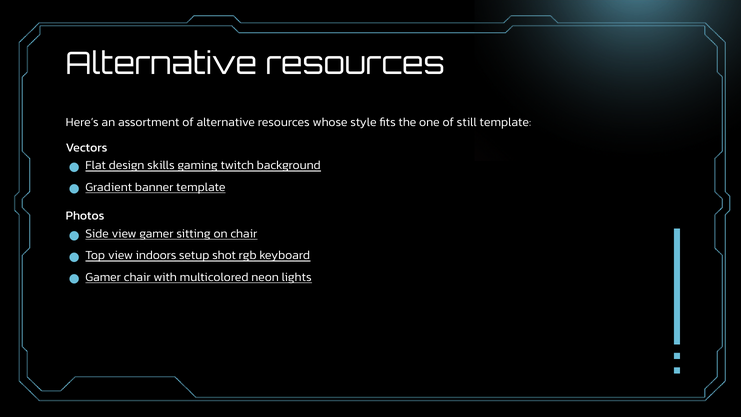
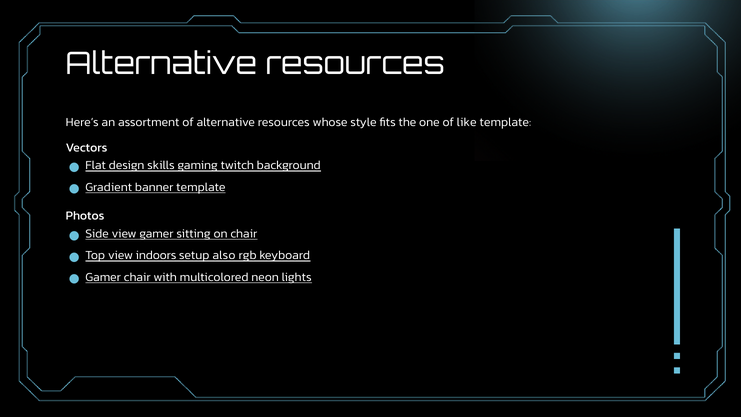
still: still -> like (467, 122)
shot: shot -> also (224, 255)
